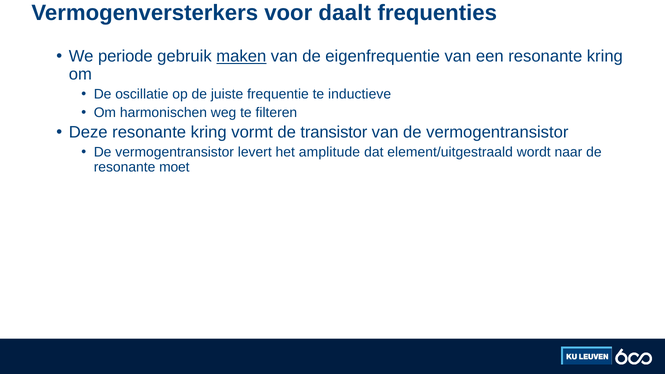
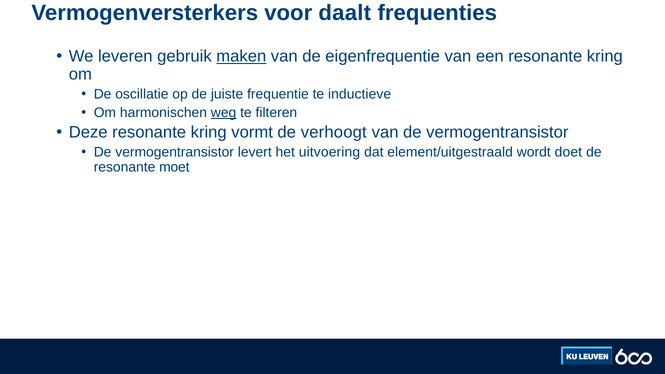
periode: periode -> leveren (125, 56)
weg underline: none -> present (224, 113)
transistor: transistor -> verhoogt (334, 132)
amplitude: amplitude -> uitvoering (329, 152)
naar: naar -> doet (568, 152)
